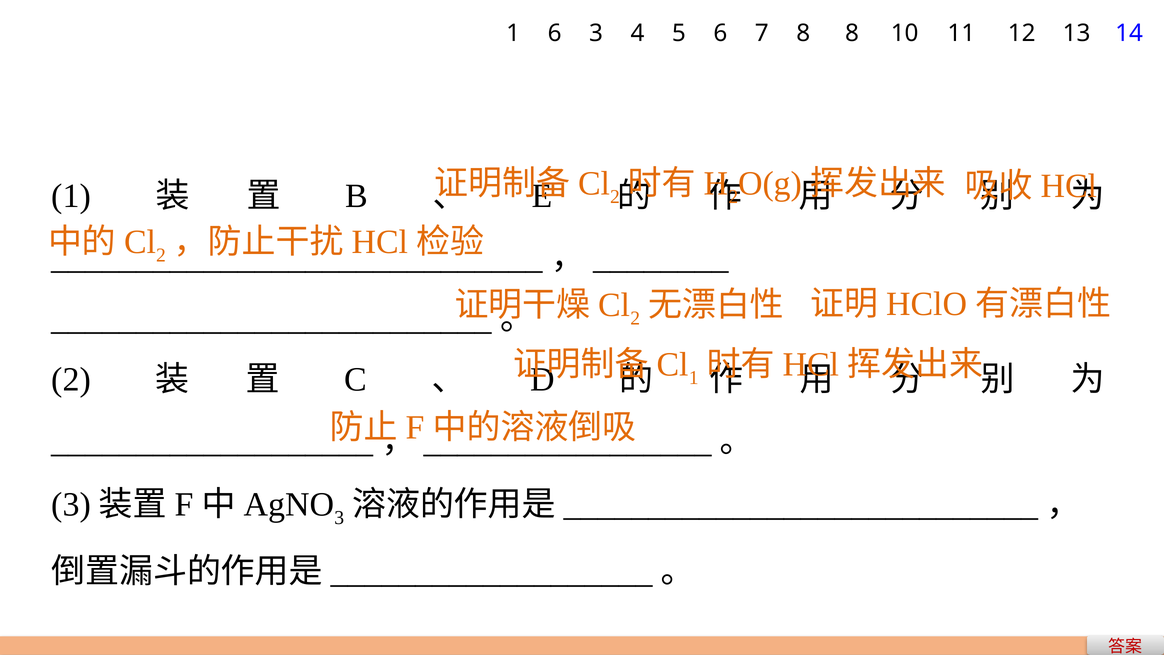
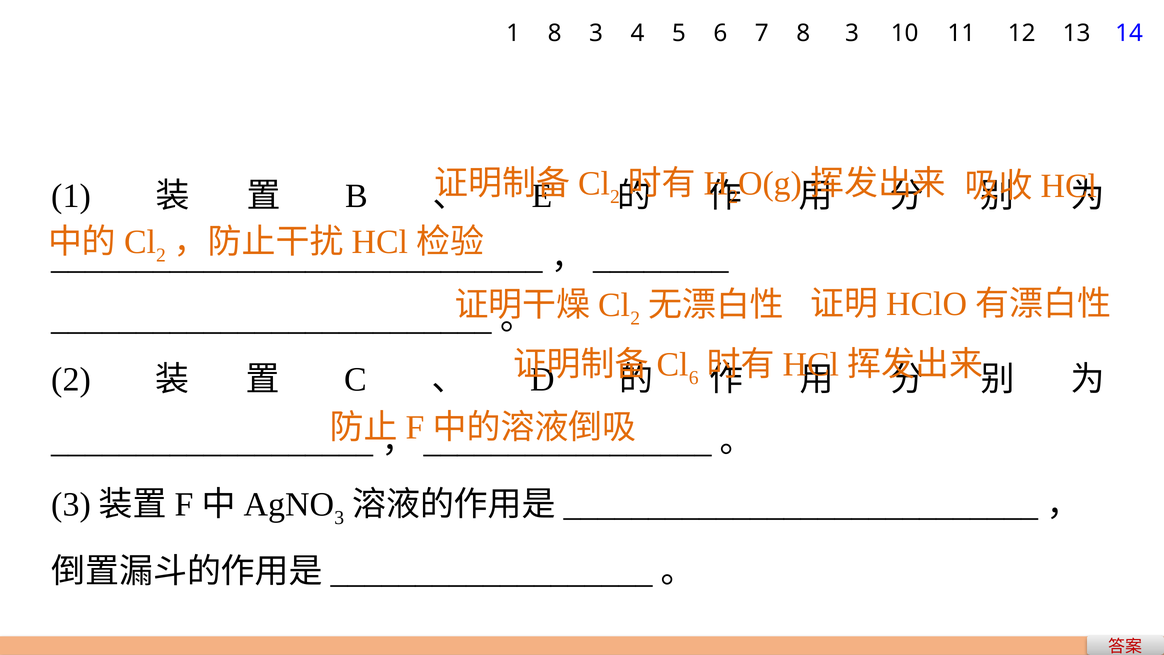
1 6: 6 -> 8 (555, 33)
7 8 8: 8 -> 3 (852, 33)
1: 1 -> 6 (694, 378)
